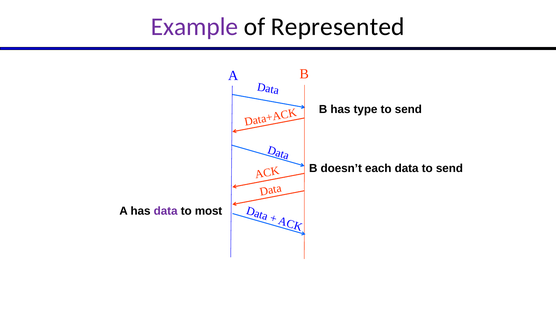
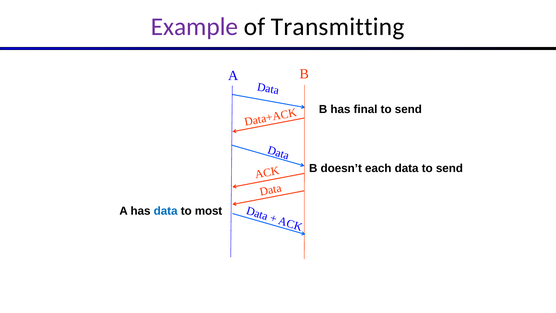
Represented: Represented -> Transmitting (338, 27)
type: type -> final (366, 109)
data colour: purple -> blue (166, 211)
